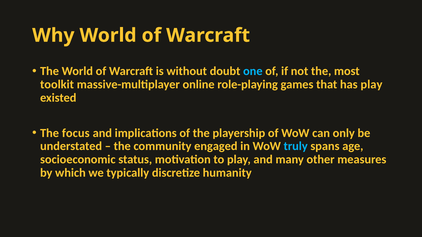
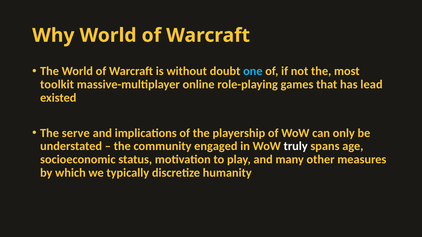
has play: play -> lead (371, 85)
focus: focus -> serve (76, 133)
truly colour: light blue -> white (296, 146)
